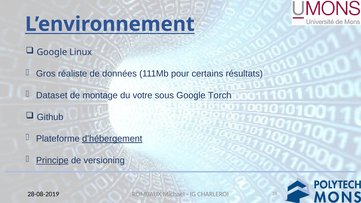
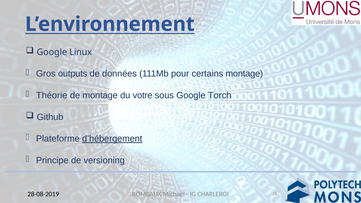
réaliste: réaliste -> outputs (73, 74)
certains résultats: résultats -> montage (244, 74)
Dataset: Dataset -> Théorie (52, 95)
Principe underline: present -> none (52, 160)
